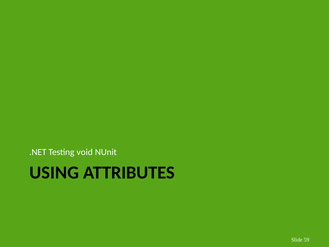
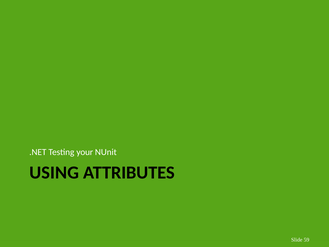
void: void -> your (85, 152)
